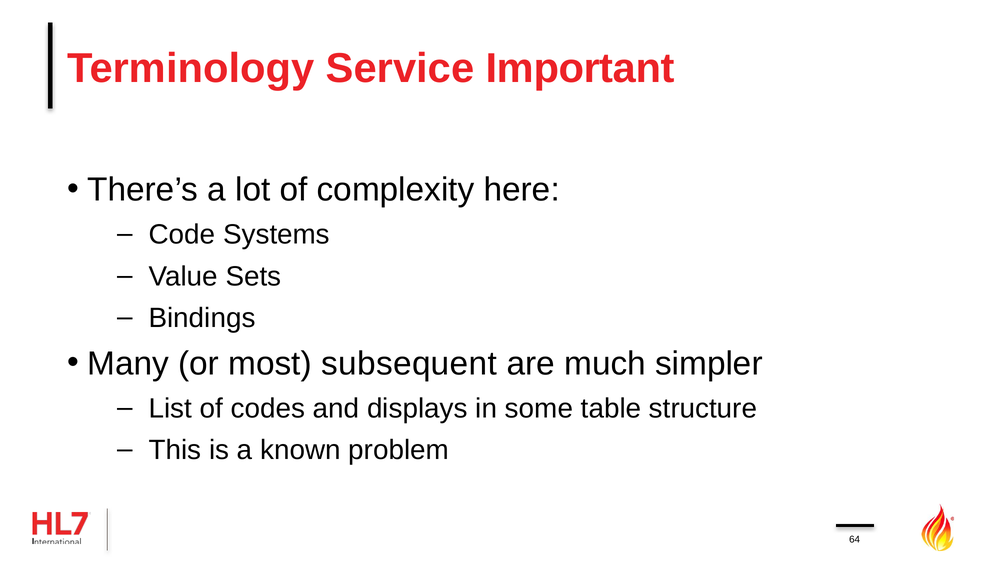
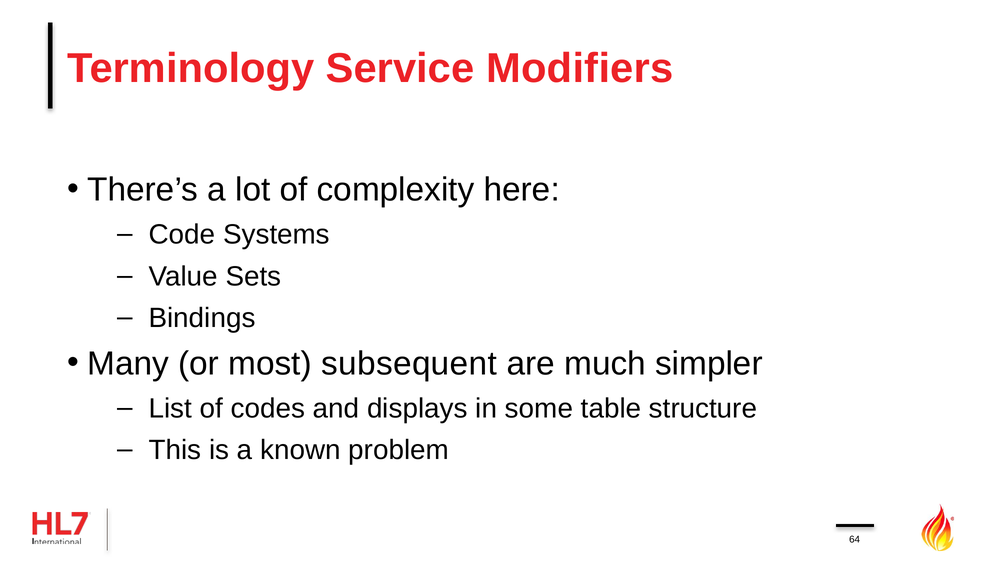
Important: Important -> Modifiers (580, 68)
